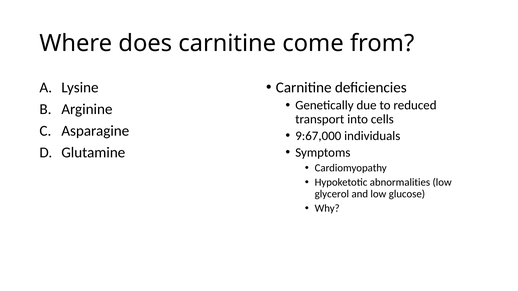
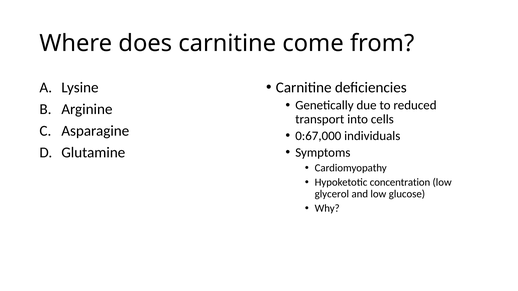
9:67,000: 9:67,000 -> 0:67,000 (318, 136)
abnormalities: abnormalities -> concentration (400, 183)
